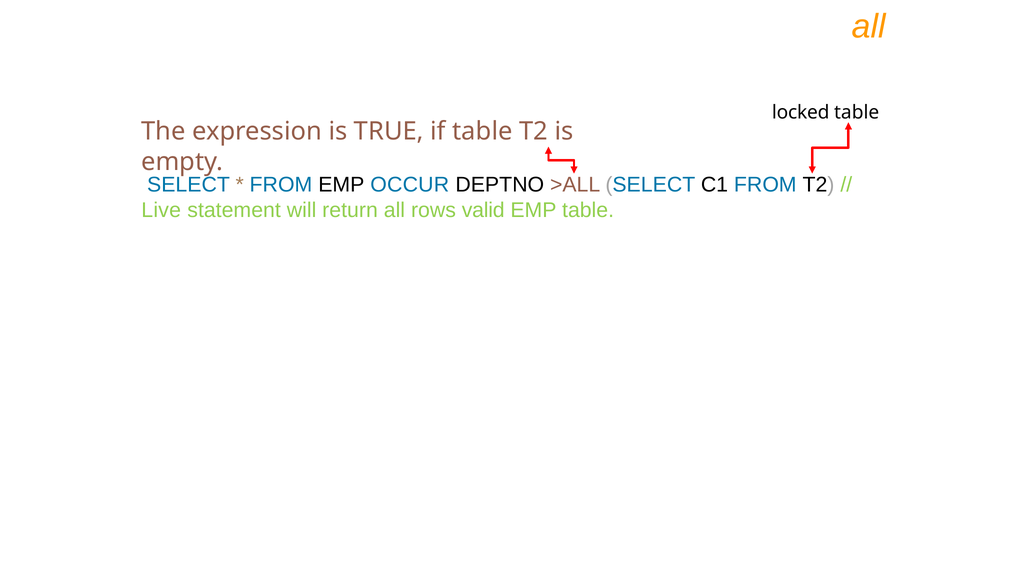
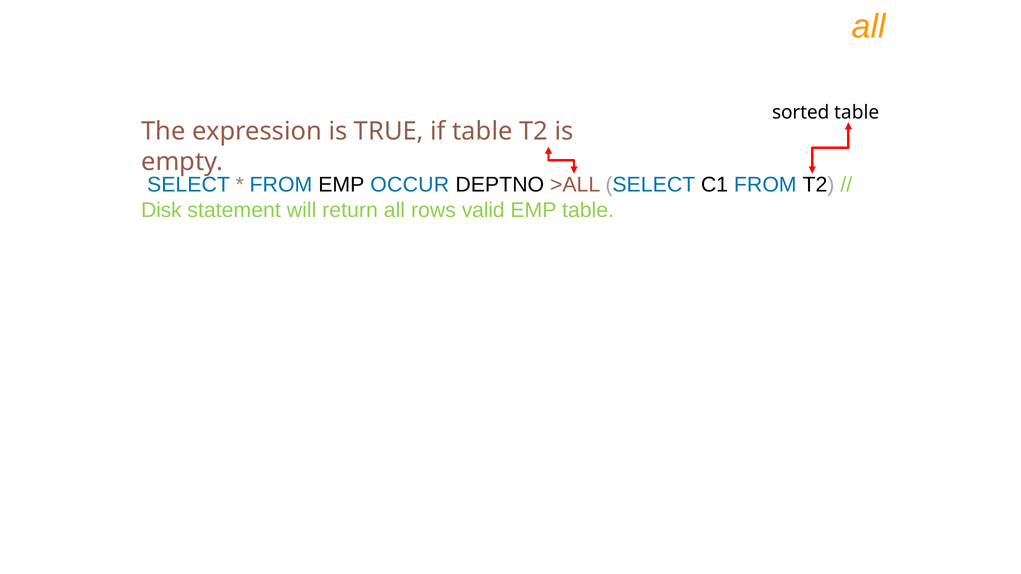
locked: locked -> sorted (801, 112)
Live: Live -> Disk (161, 211)
